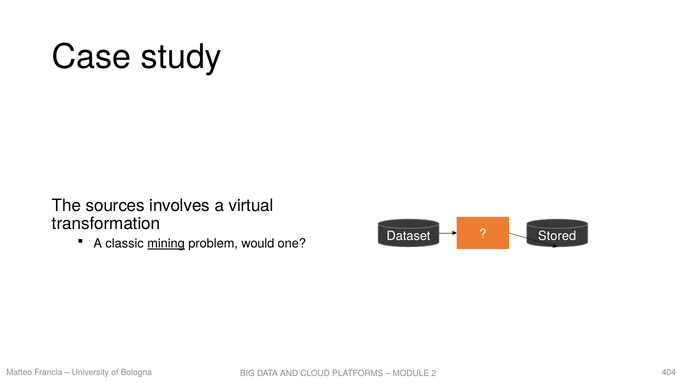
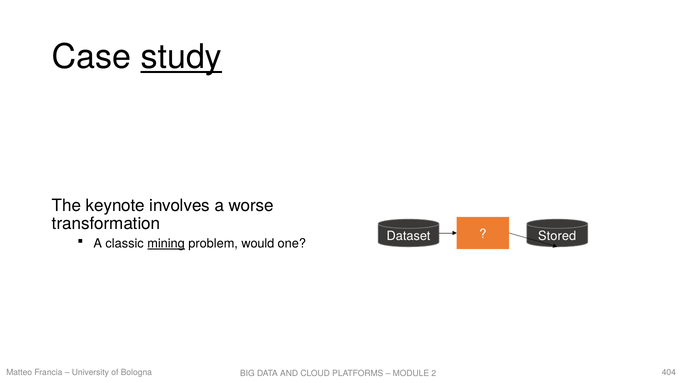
study underline: none -> present (181, 57)
sources: sources -> keynote (115, 206)
virtual: virtual -> worse (251, 206)
